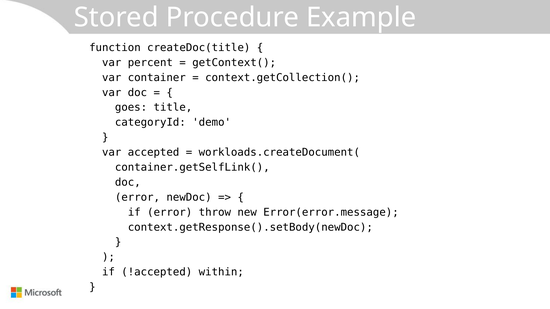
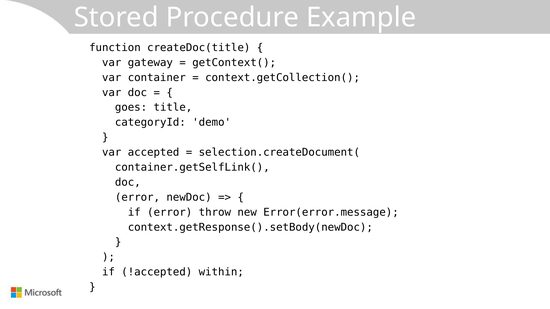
percent: percent -> gateway (150, 63)
workloads.createDocument(: workloads.createDocument( -> selection.createDocument( (279, 153)
